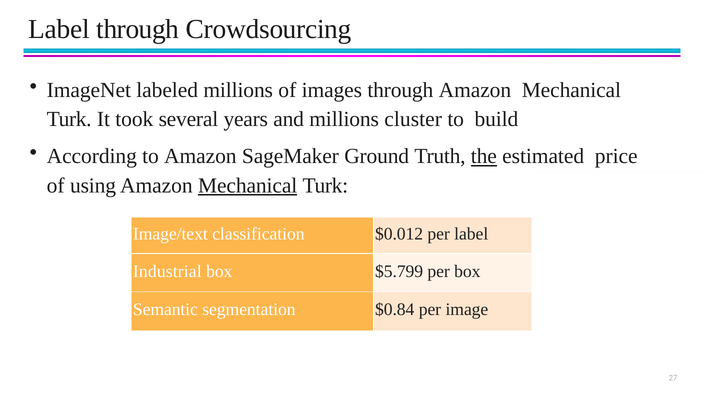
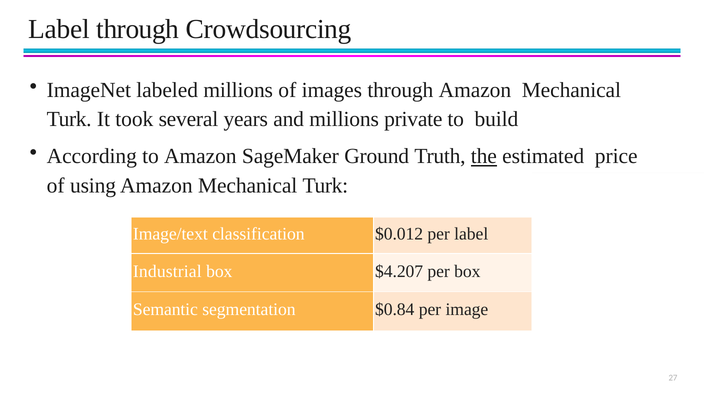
cluster: cluster -> private (413, 119)
Mechanical underline: present -> none (248, 186)
$5.799: $5.799 -> $4.207 (399, 271)
